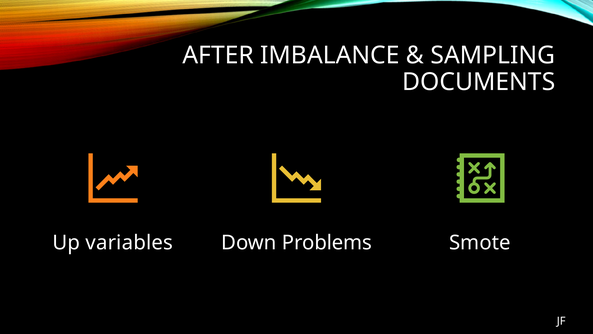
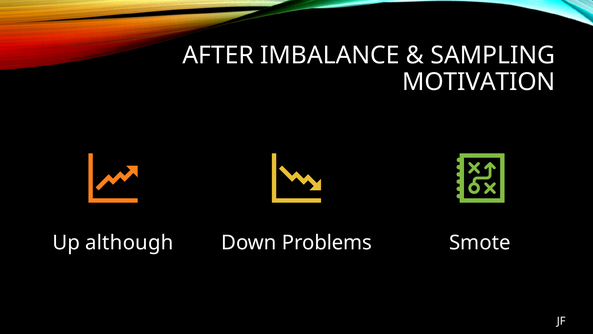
DOCUMENTS: DOCUMENTS -> MOTIVATION (479, 82)
variables: variables -> although (129, 242)
